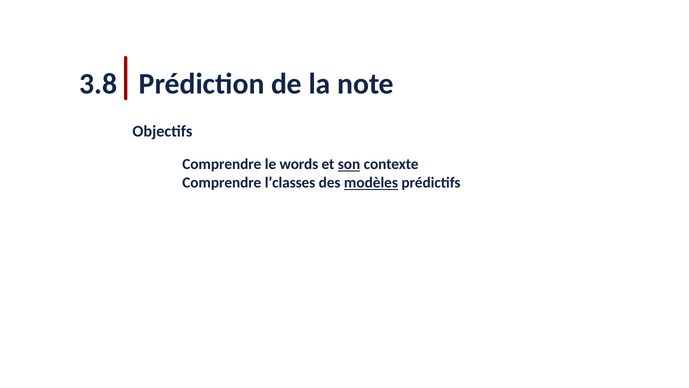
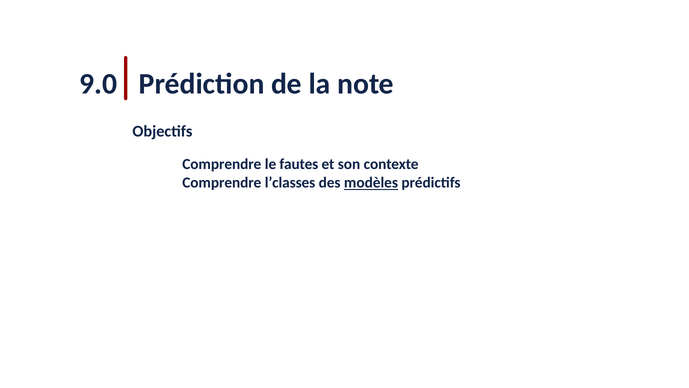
3.8: 3.8 -> 9.0 (98, 84)
words: words -> fautes (299, 164)
son underline: present -> none (349, 164)
